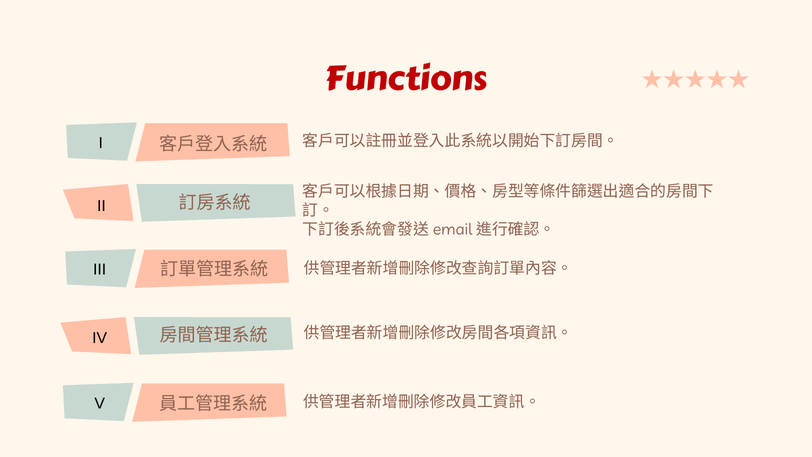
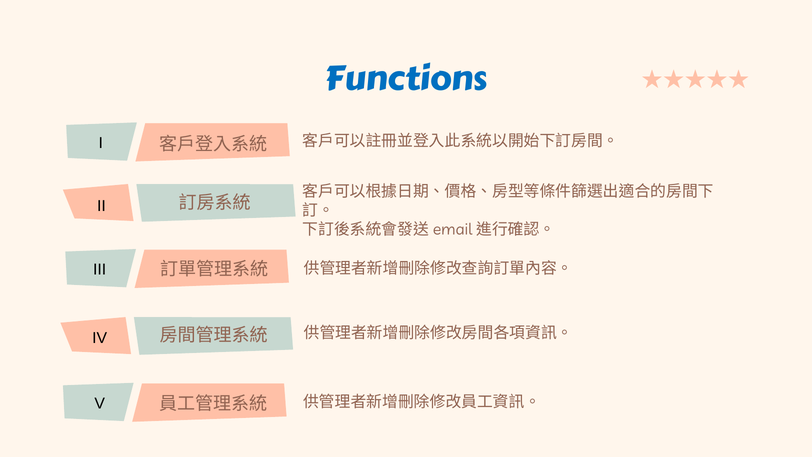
Functions colour: red -> blue (406, 79)
